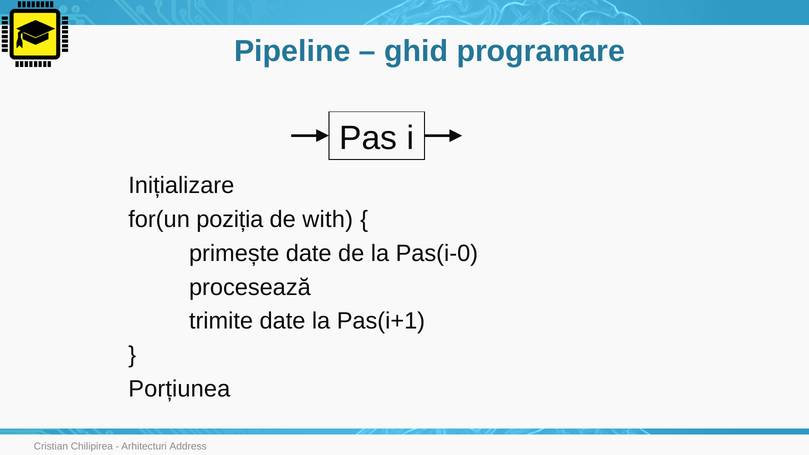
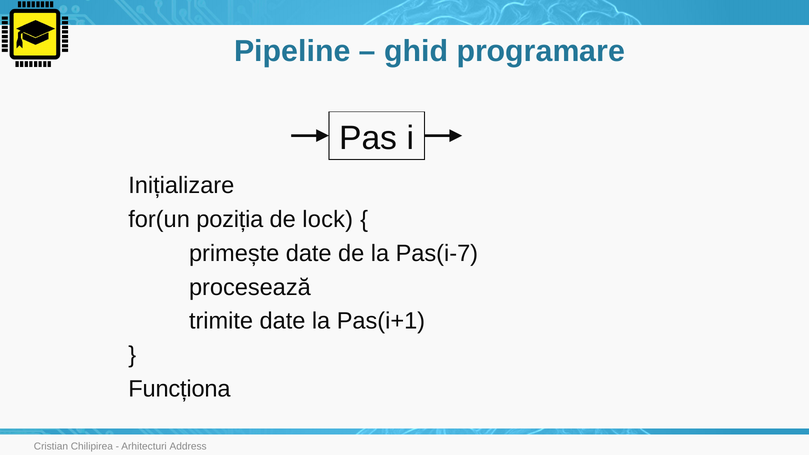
with: with -> lock (328, 219)
Pas(i-0: Pas(i-0 -> Pas(i-7 (437, 253)
Porțiunea: Porțiunea -> Funcționa (179, 389)
